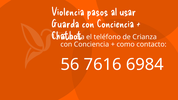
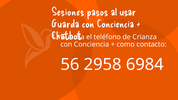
Violencia: Violencia -> Sesiones (68, 12)
7616: 7616 -> 2958 (103, 65)
